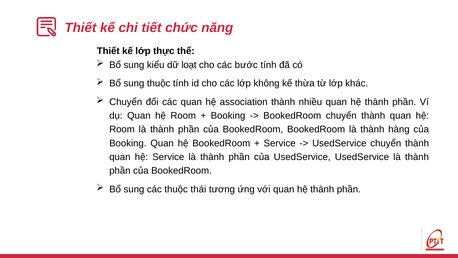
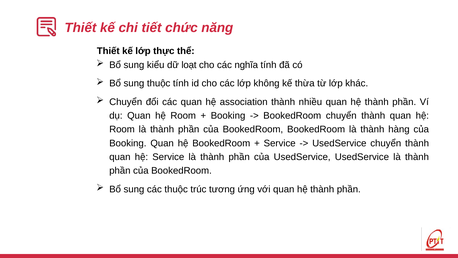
bước: bước -> nghĩa (246, 65)
thái: thái -> trúc (198, 189)
